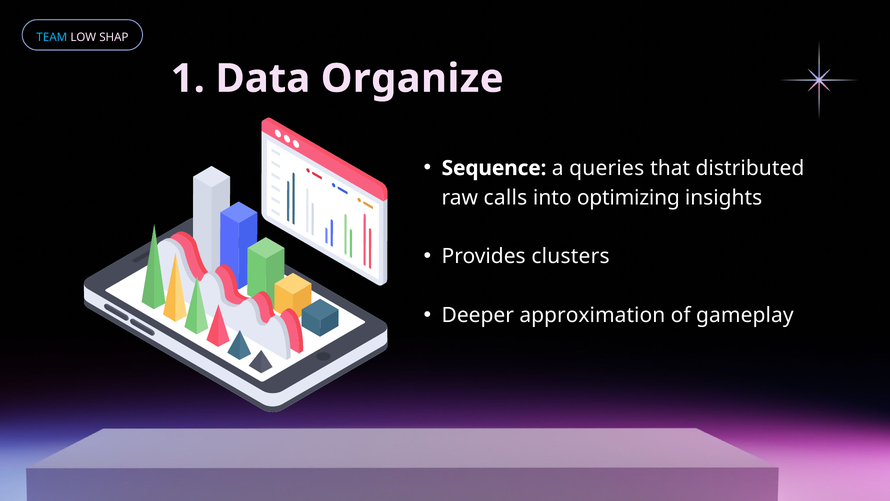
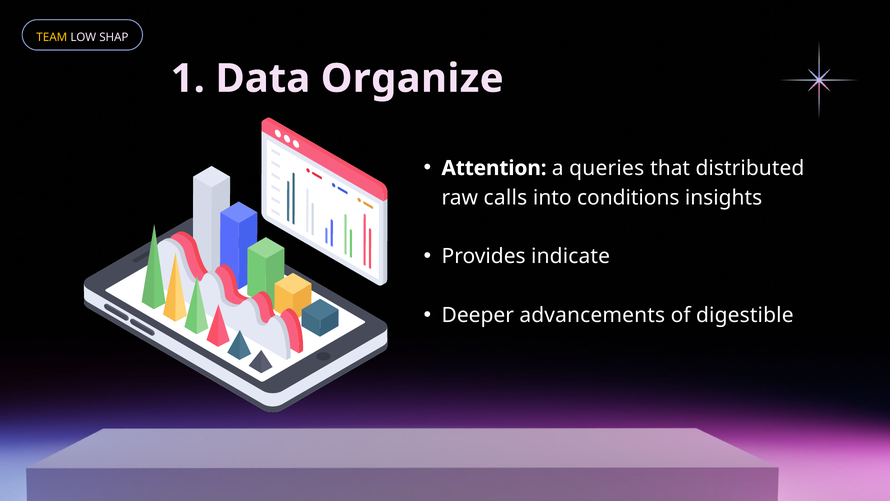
TEAM colour: light blue -> yellow (52, 38)
Sequence: Sequence -> Attention (494, 168)
optimizing: optimizing -> conditions (628, 197)
clusters: clusters -> indicate (571, 256)
approximation: approximation -> advancements (592, 315)
gameplay: gameplay -> digestible (745, 315)
